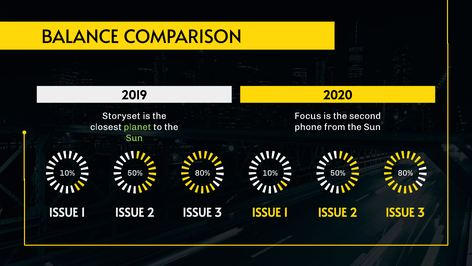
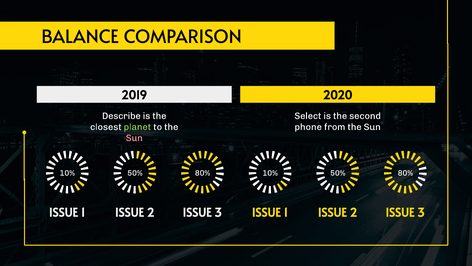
Storyset: Storyset -> Describe (121, 116)
Focus: Focus -> Select (308, 116)
Sun colour: light green -> pink (134, 138)
